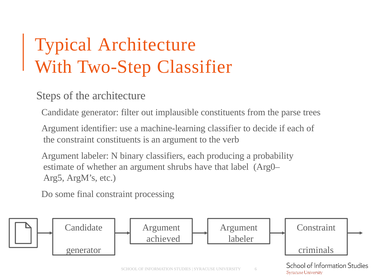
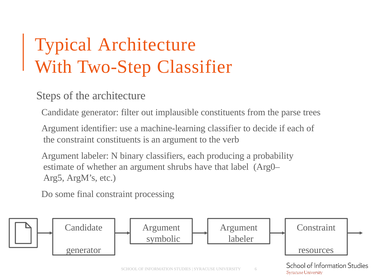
achieved: achieved -> symbolic (163, 239)
criminals: criminals -> resources (316, 250)
